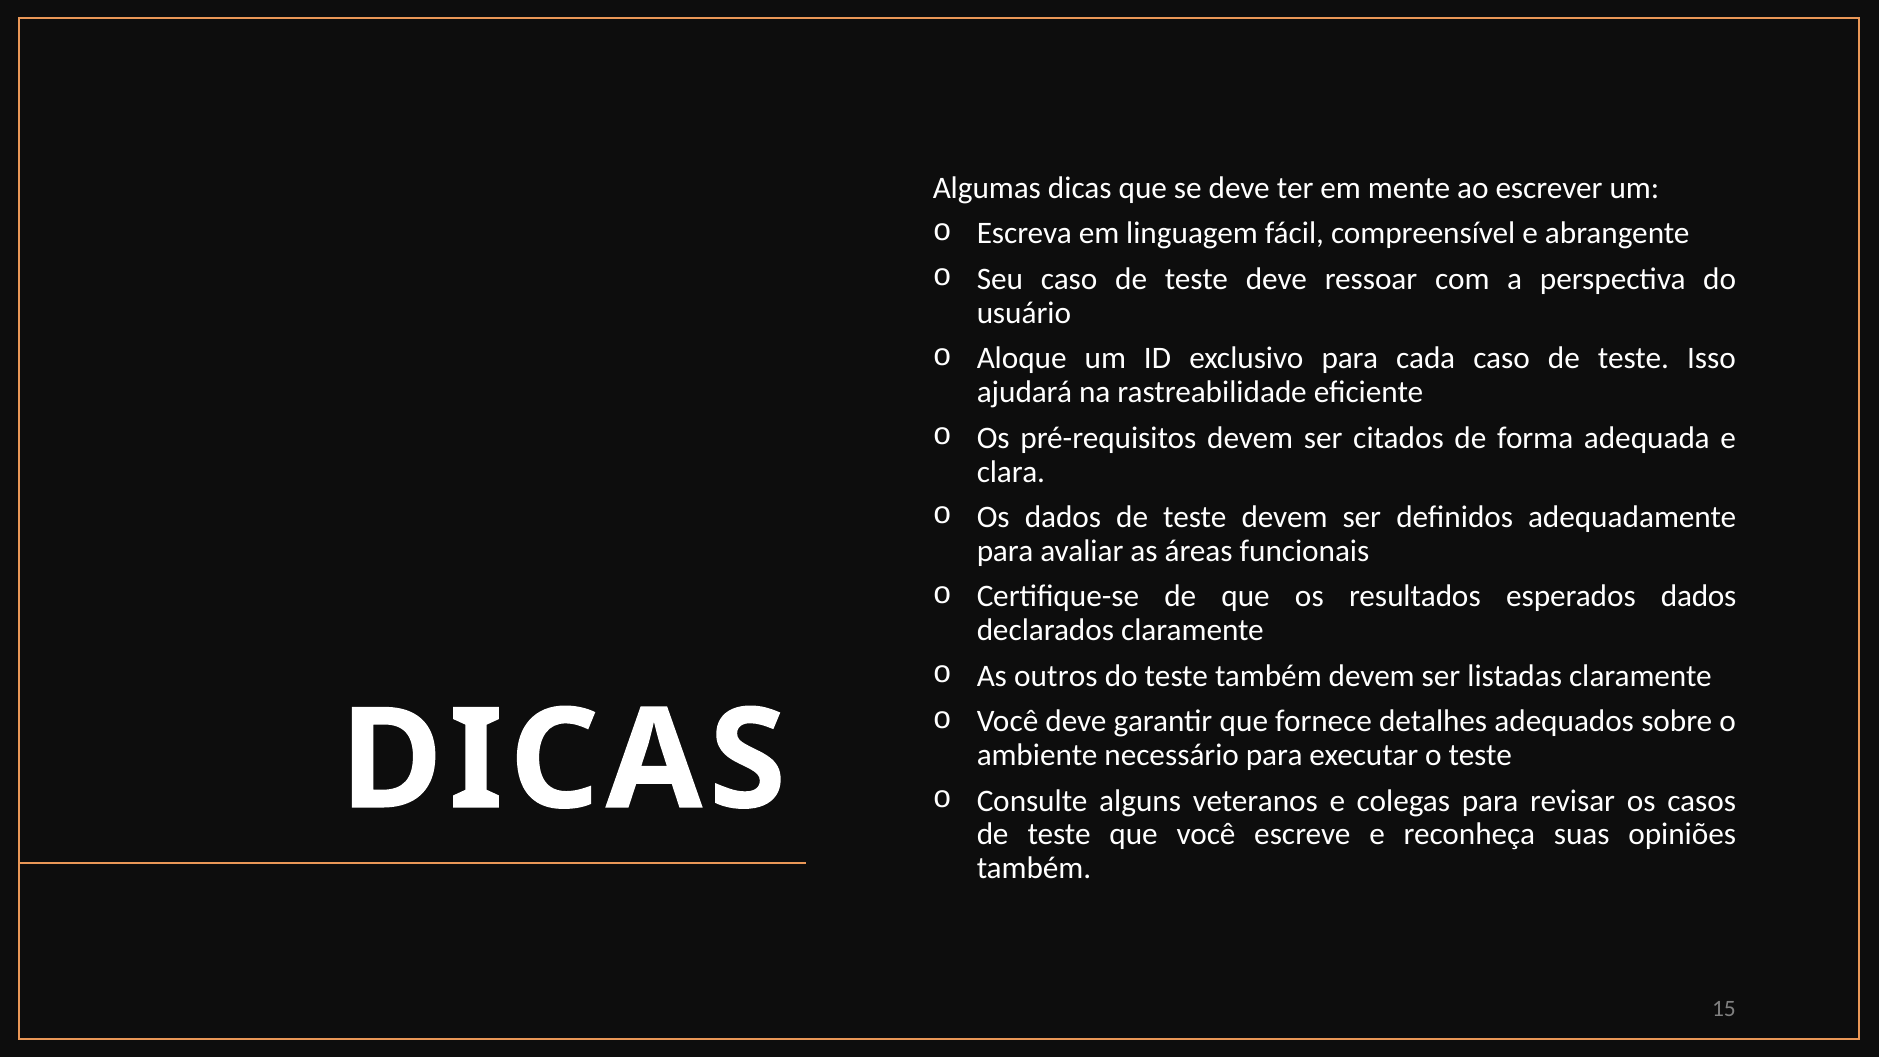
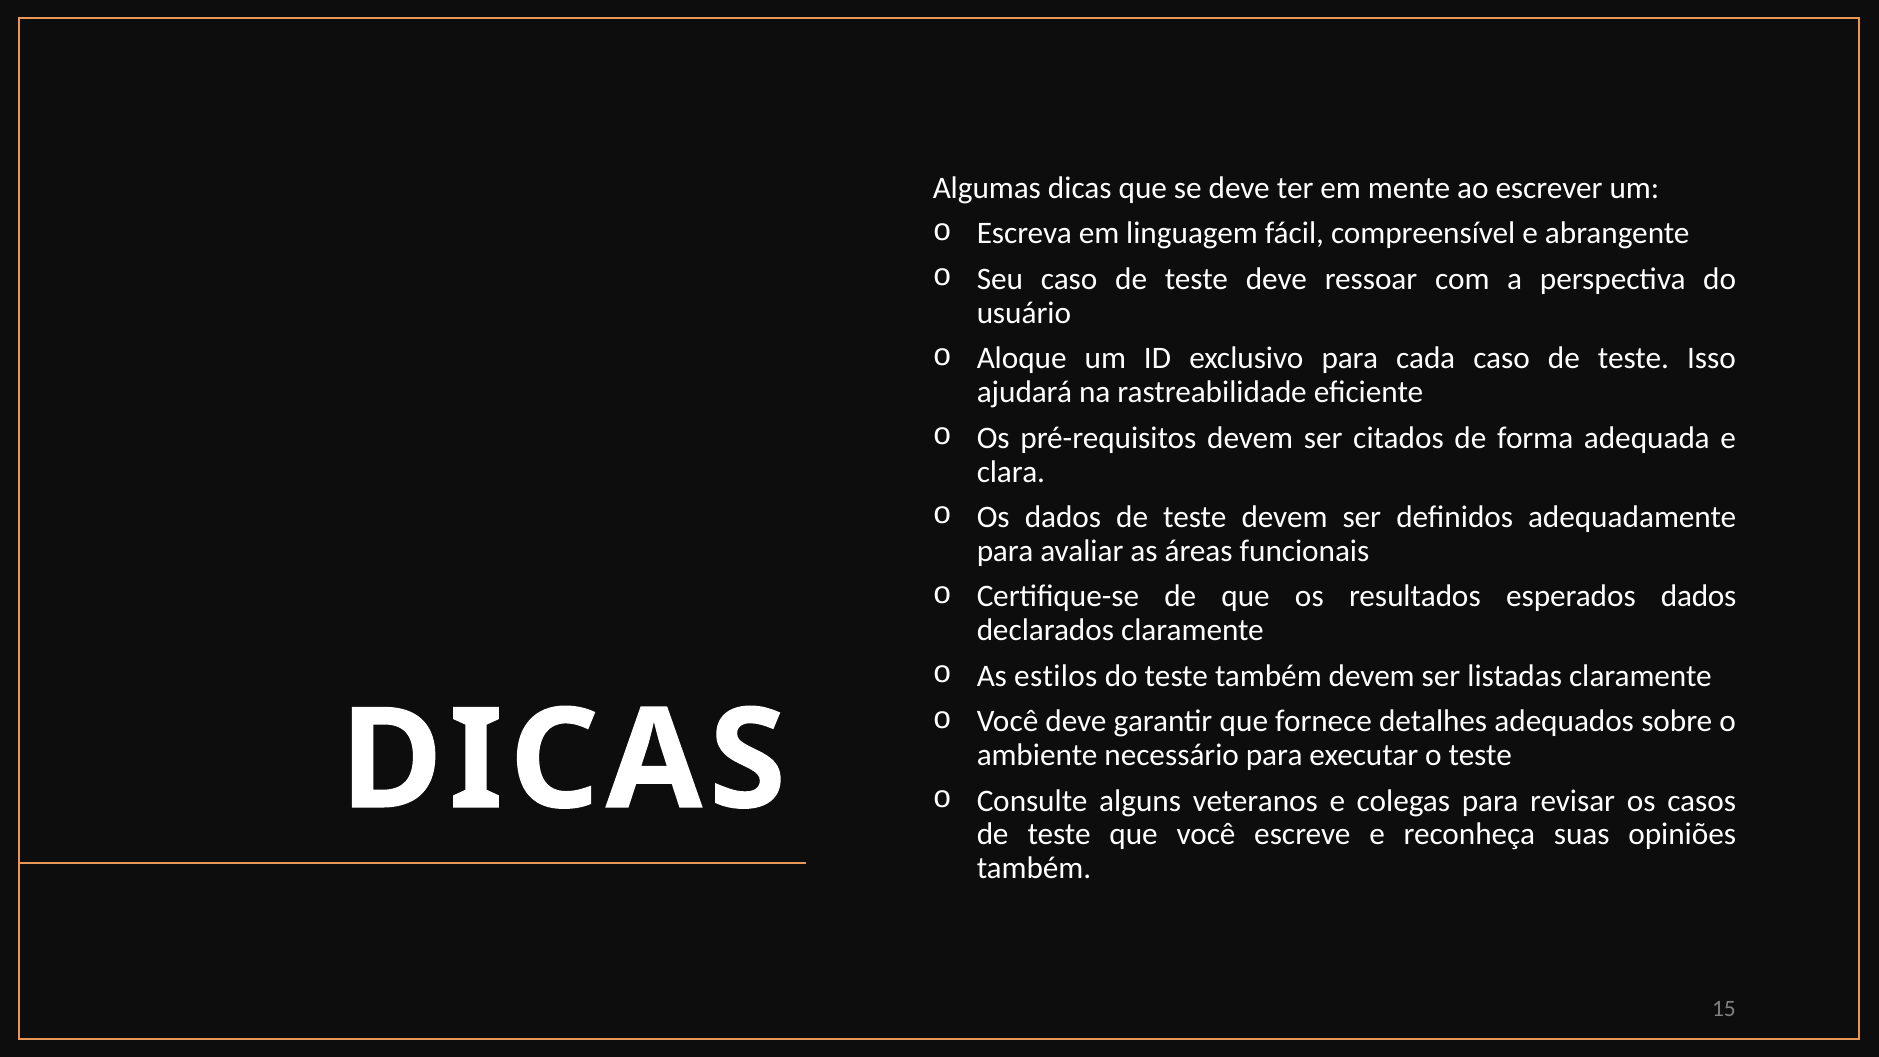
outros: outros -> estilos (1056, 676)
